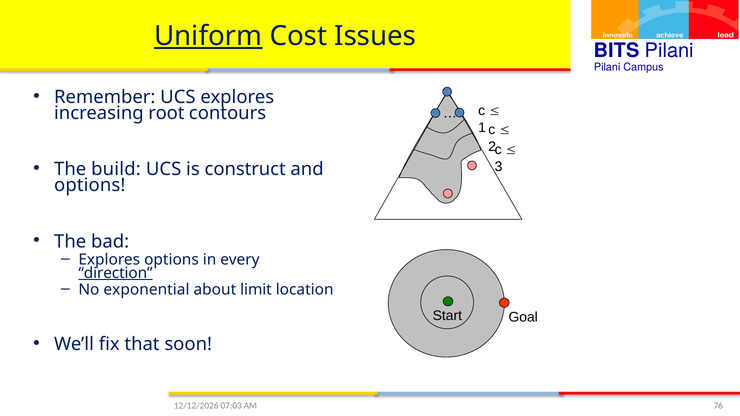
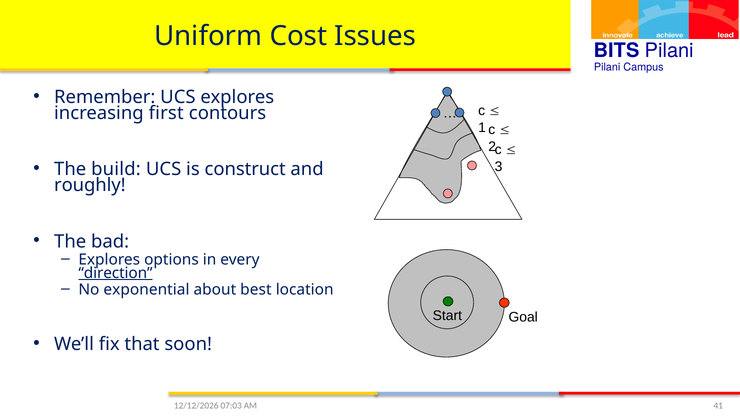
Uniform underline: present -> none (208, 36)
root: root -> first (166, 113)
options: options -> roughly (90, 185)
limit: limit -> best (256, 290)
76: 76 -> 41 (718, 406)
